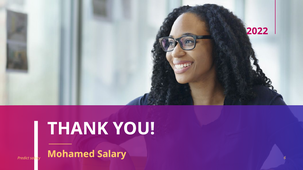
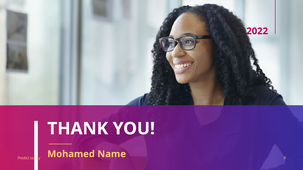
Mohamed Salary: Salary -> Name (112, 154)
